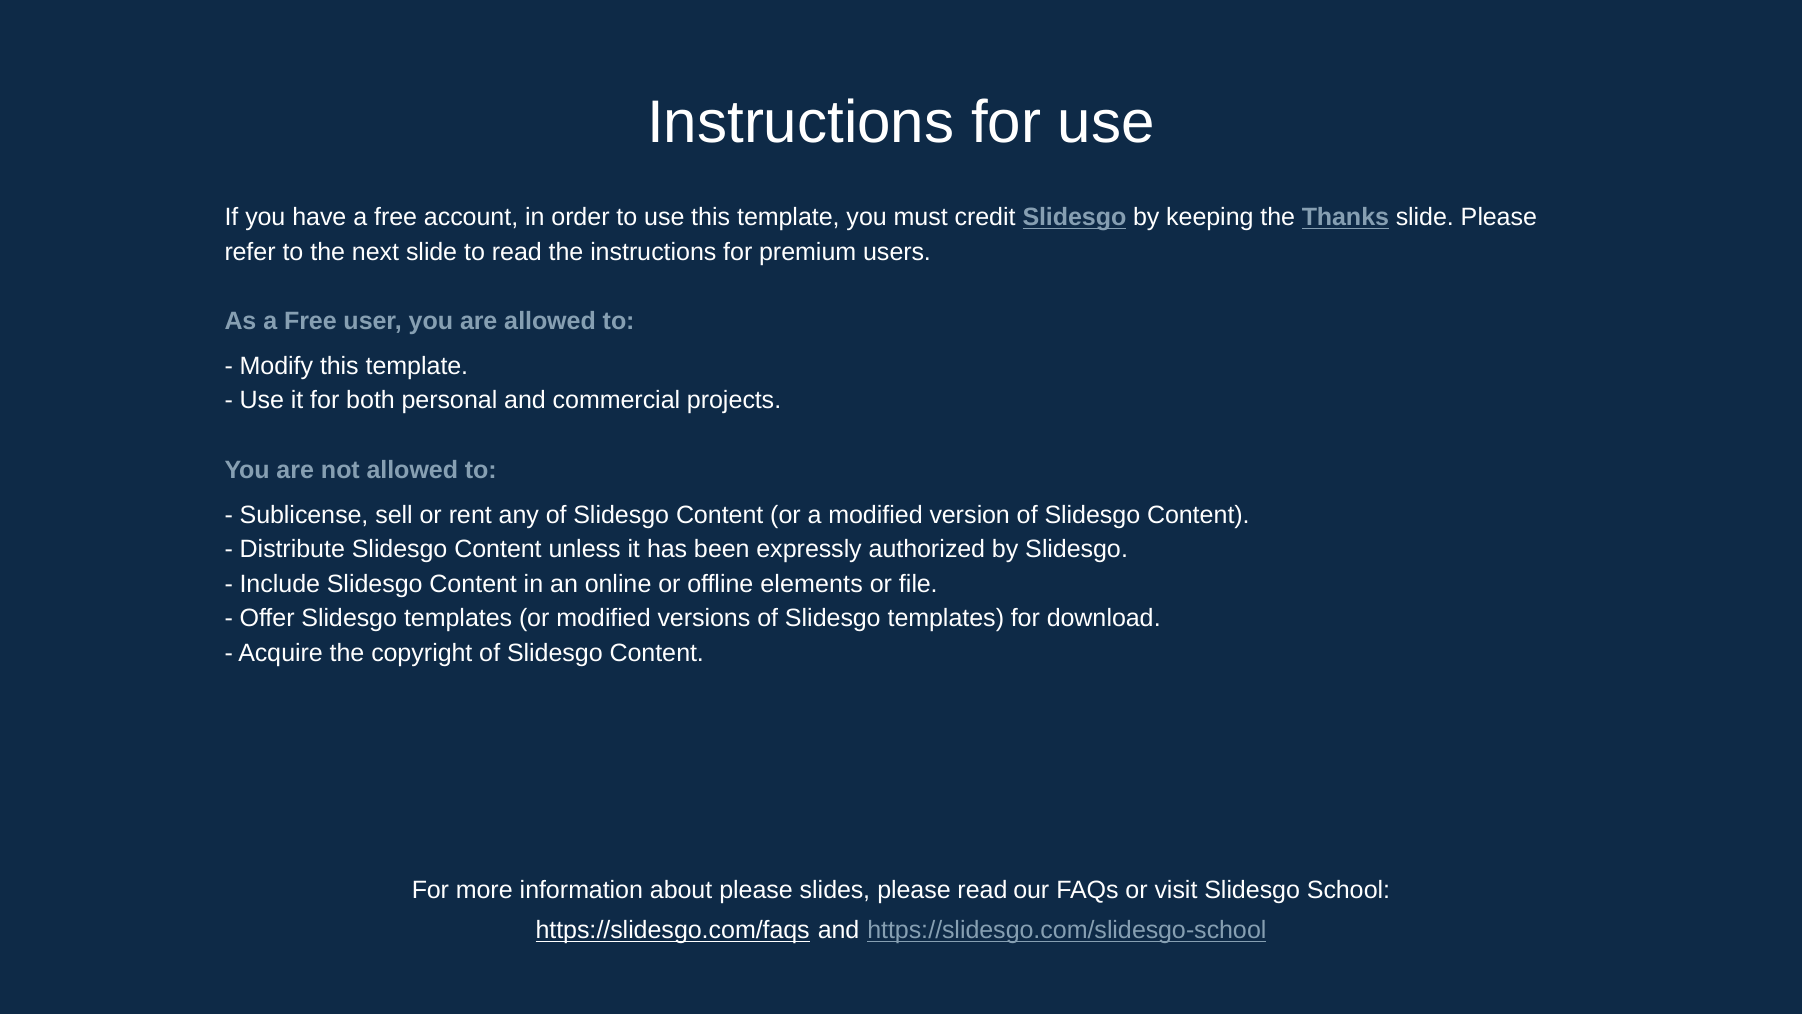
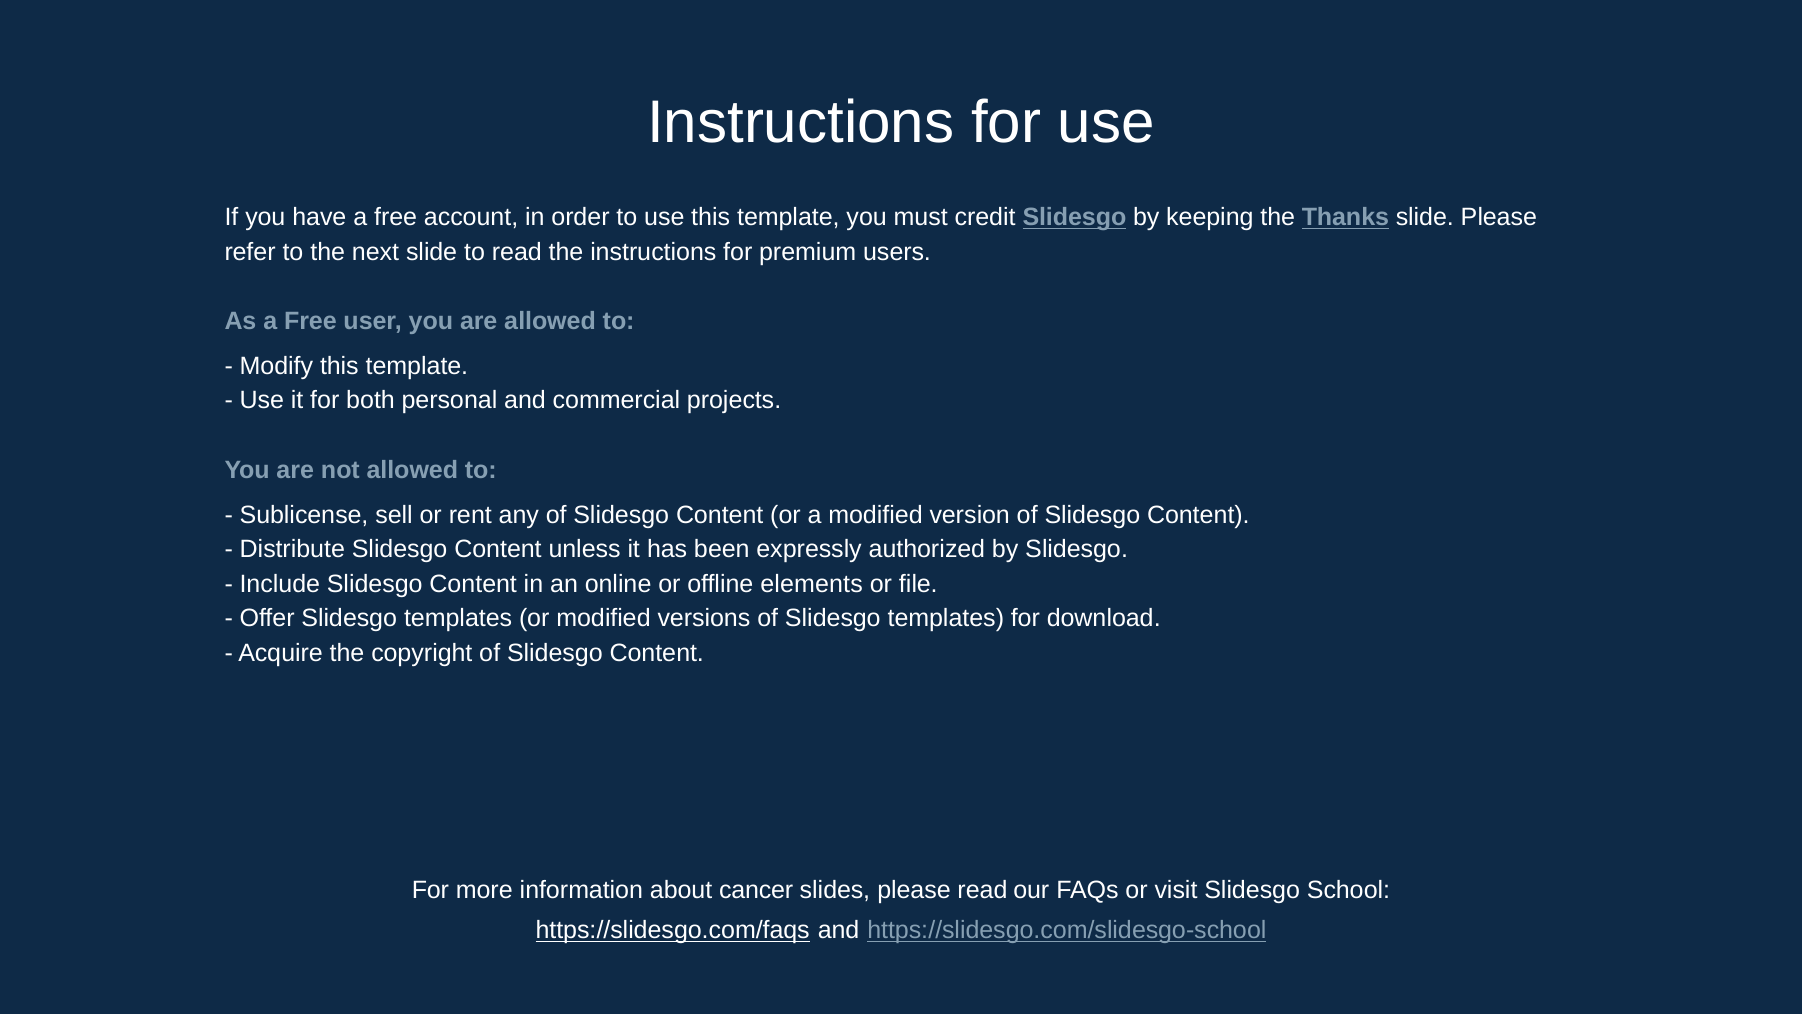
about please: please -> cancer (756, 889)
